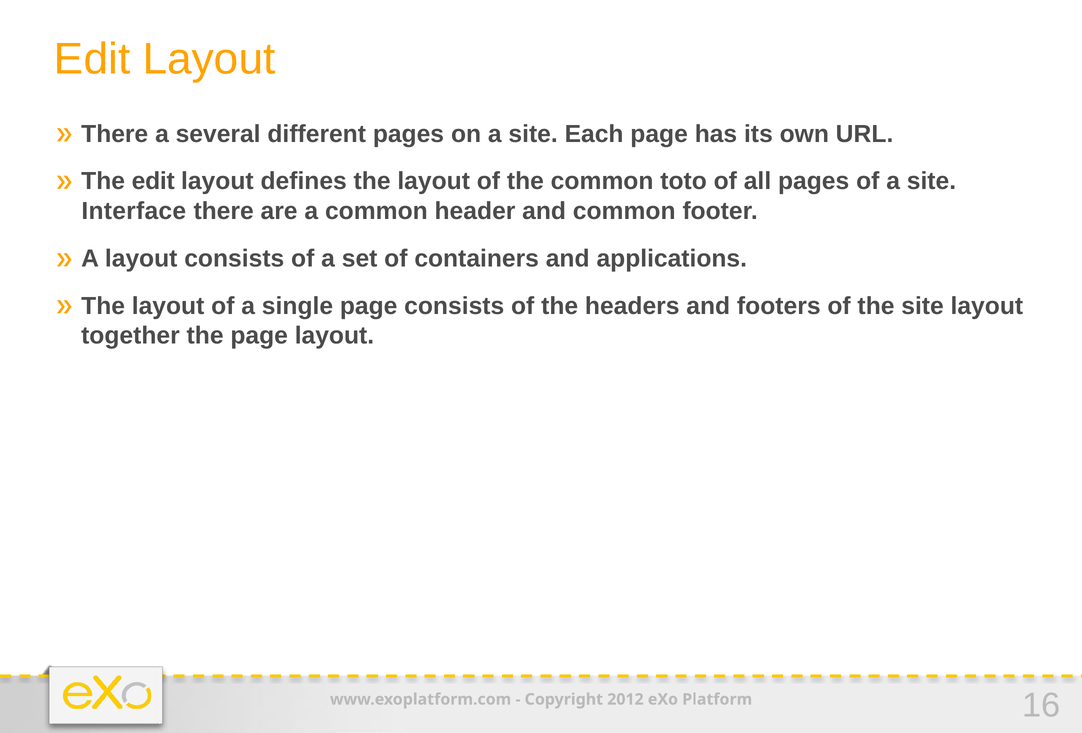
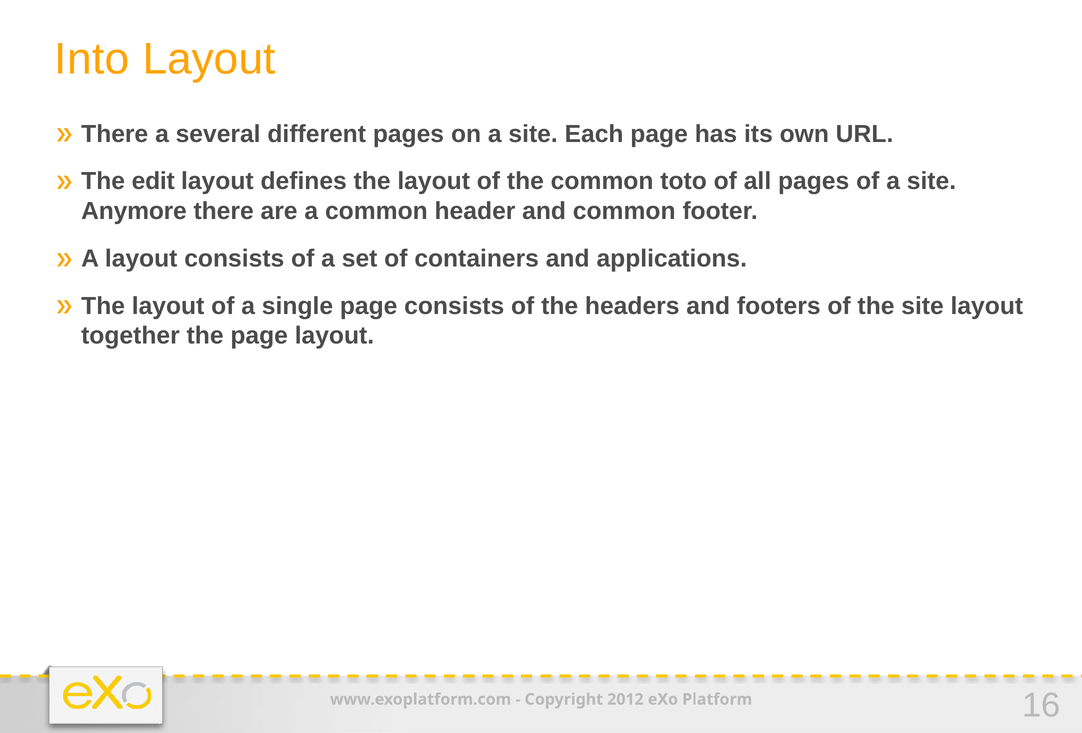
Edit: Edit -> Into (92, 59)
Interface: Interface -> Anymore (134, 211)
